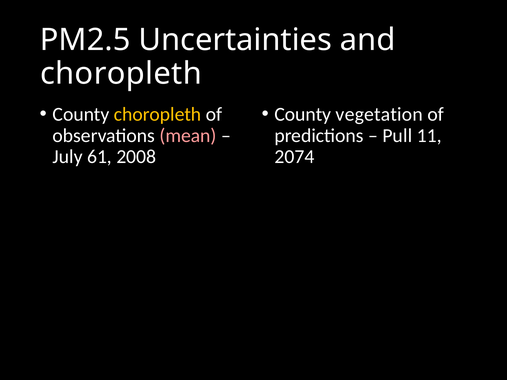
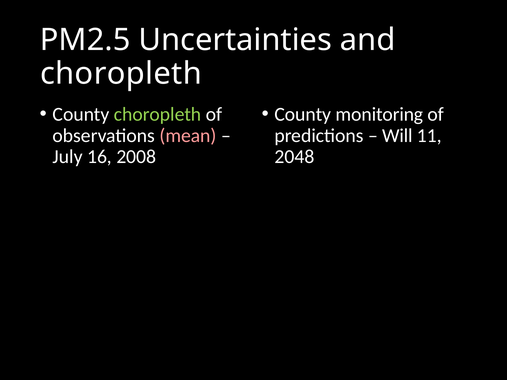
choropleth colour: yellow -> light green (158, 114)
vegetation: vegetation -> monitoring (379, 114)
Pull: Pull -> Will (397, 136)
61: 61 -> 16 (99, 157)
2074: 2074 -> 2048 (294, 157)
